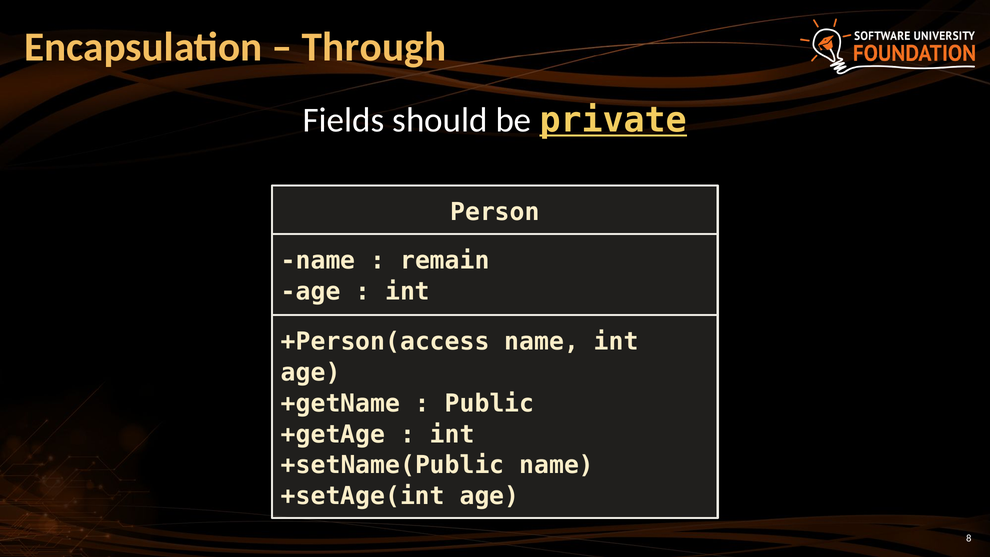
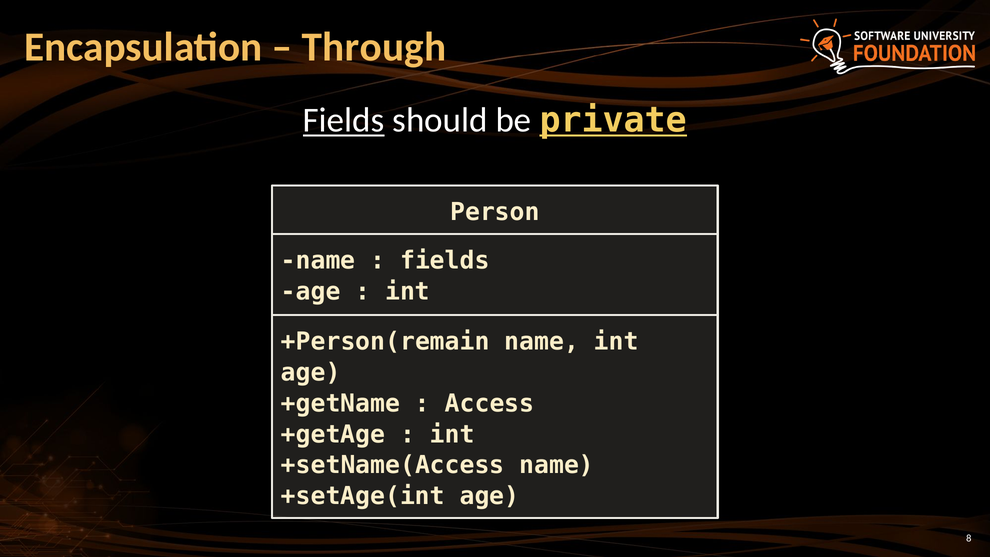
Fields underline: none -> present (344, 120)
remain: remain -> fields (445, 261)
+Person(access: +Person(access -> +Person(remain (385, 342)
Public: Public -> Access (490, 403)
+setName(Public: +setName(Public -> +setName(Access (393, 465)
